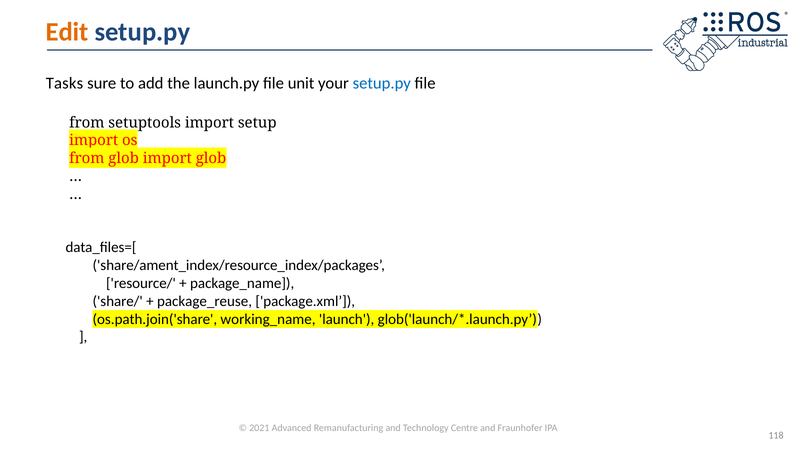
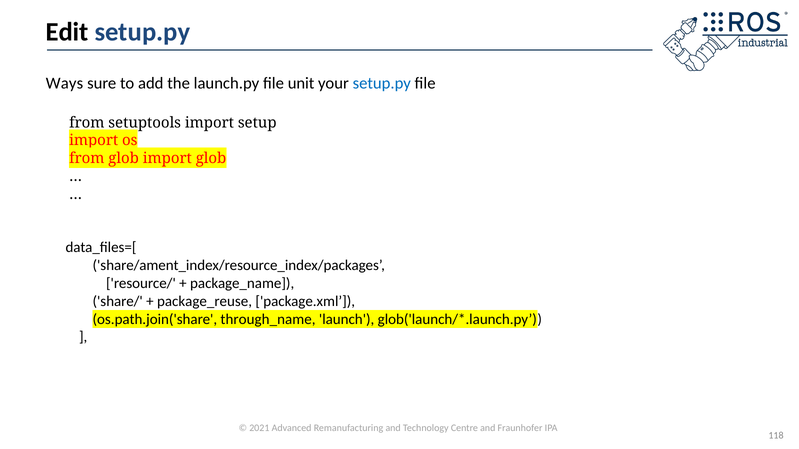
Edit colour: orange -> black (67, 32)
Tasks: Tasks -> Ways (64, 83)
working_name: working_name -> through_name (268, 319)
